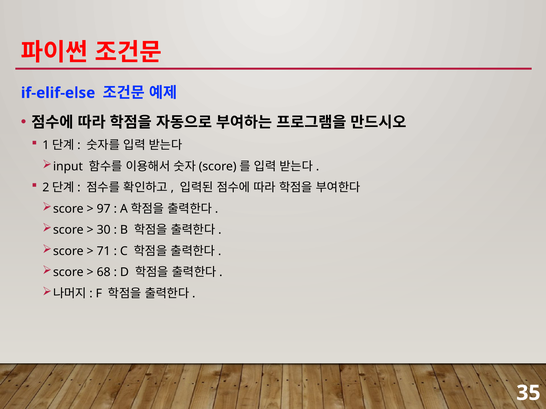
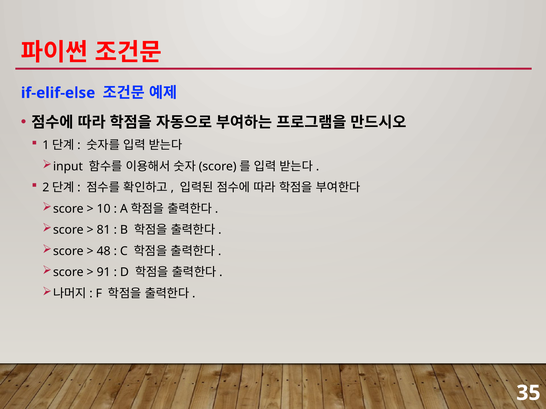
97: 97 -> 10 (104, 209)
30: 30 -> 81 (104, 230)
71: 71 -> 48 (104, 251)
68: 68 -> 91 (104, 273)
